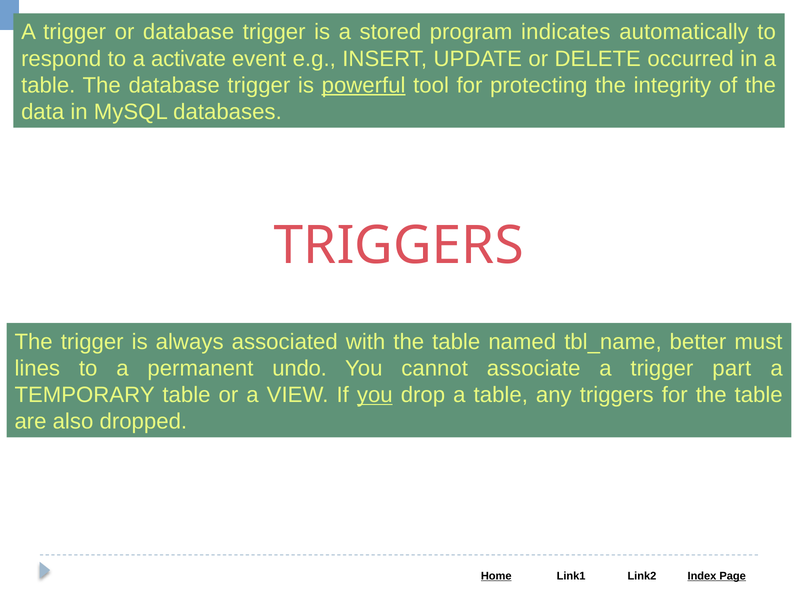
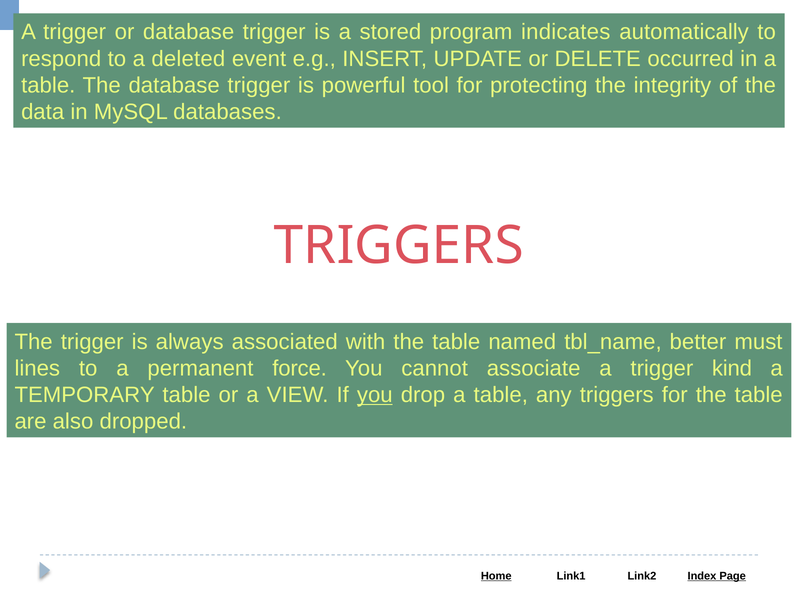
activate: activate -> deleted (188, 59)
powerful underline: present -> none (364, 85)
undo: undo -> force (300, 368)
part: part -> kind (732, 368)
